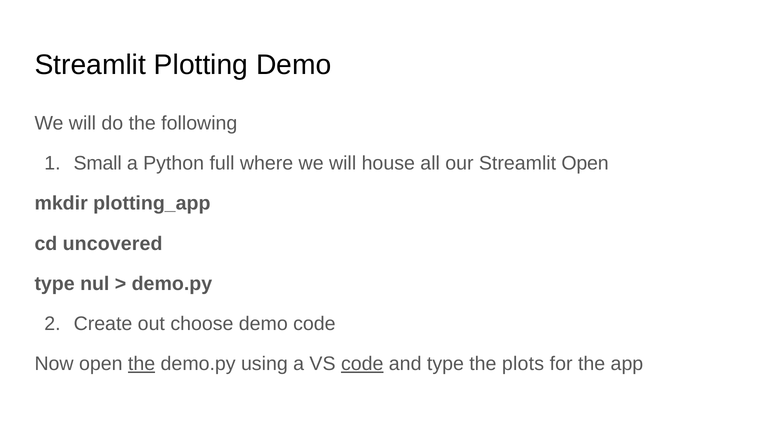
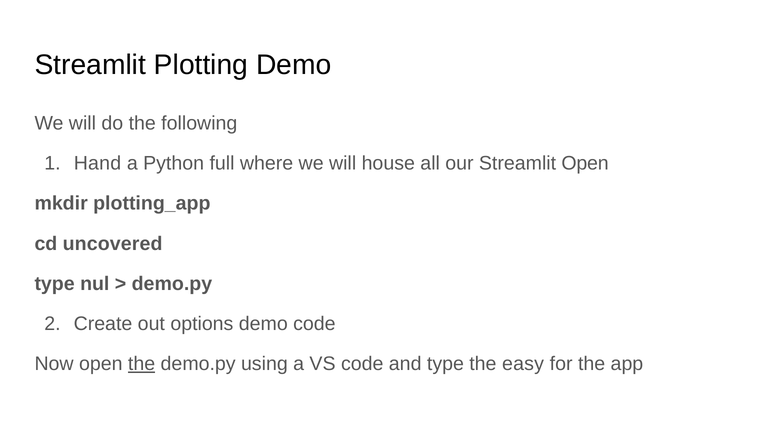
Small: Small -> Hand (97, 163)
choose: choose -> options (202, 323)
code underline: present -> none (362, 363)
plots: plots -> easy (523, 363)
